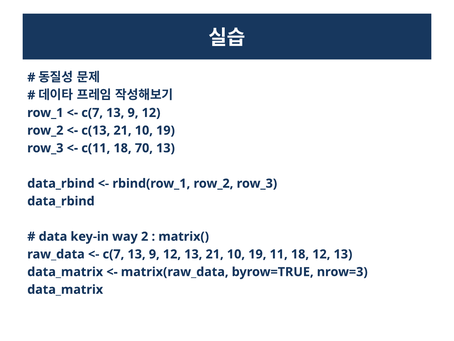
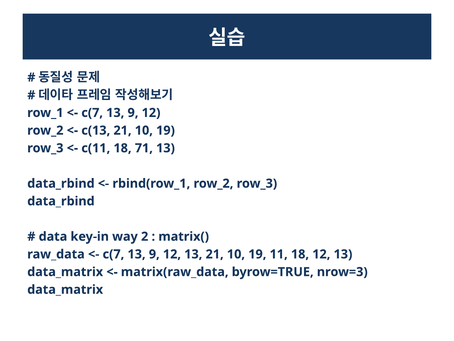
70: 70 -> 71 (144, 148)
